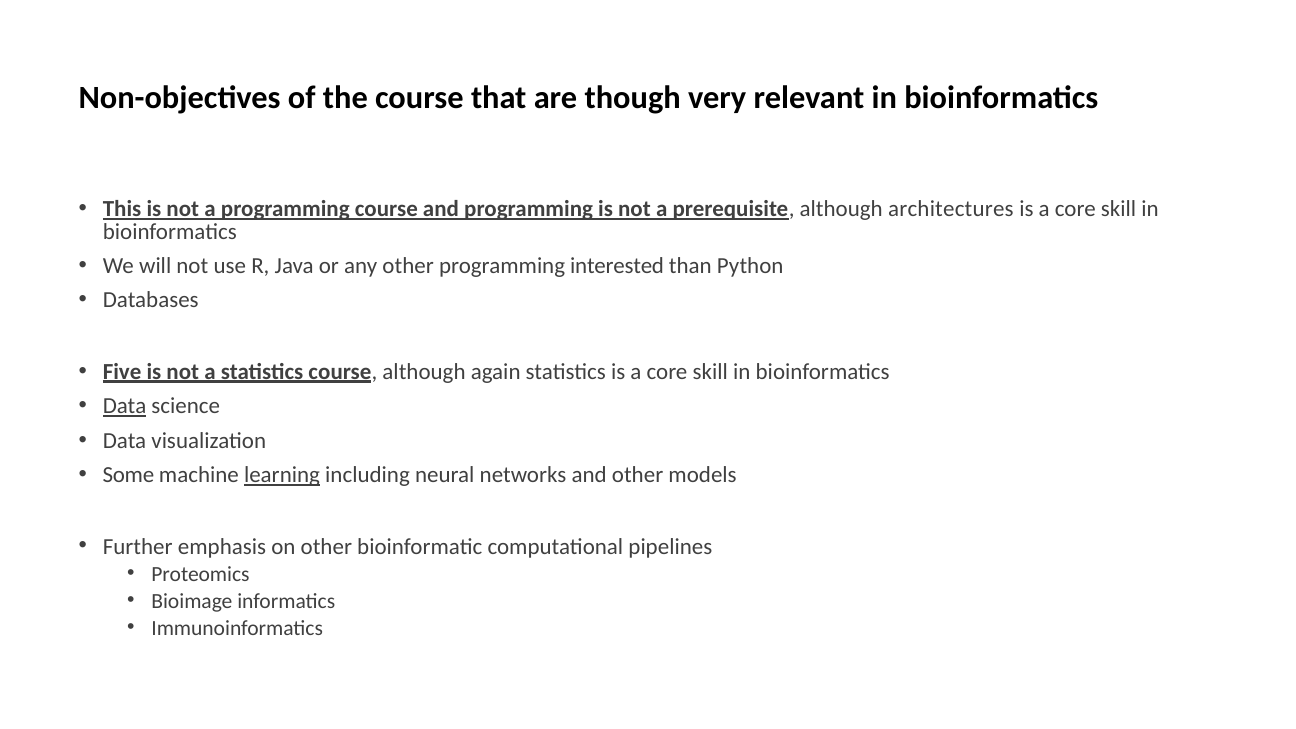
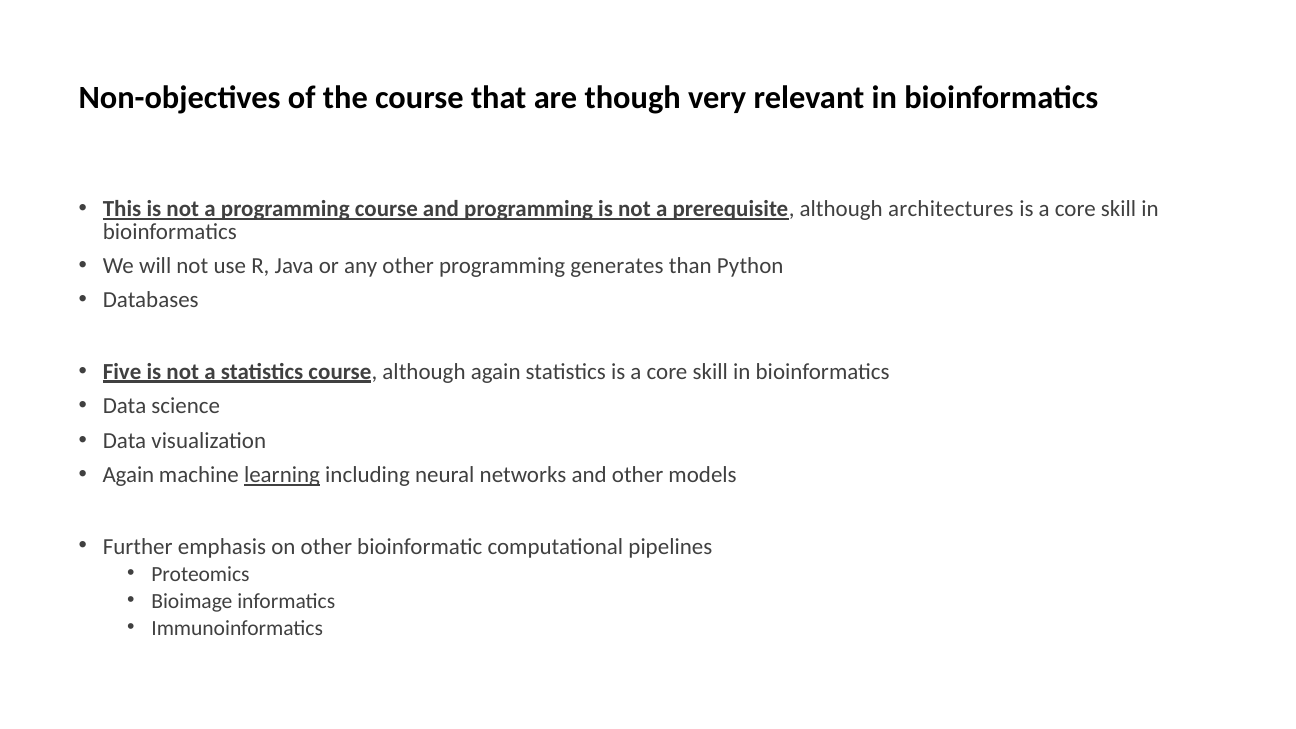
interested: interested -> generates (617, 266)
Data underline: present -> none (125, 406)
Some: Some -> Again (128, 475)
